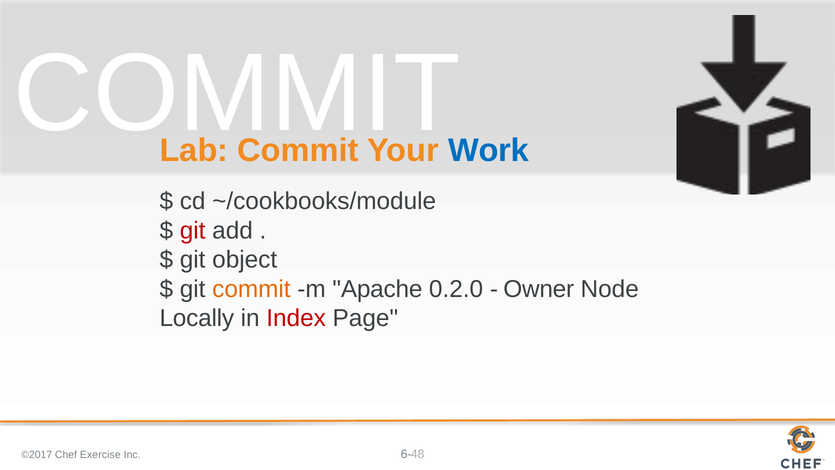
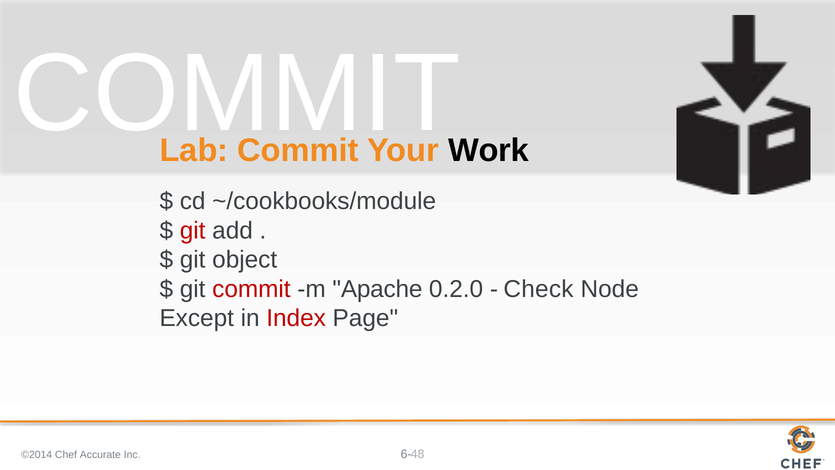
Work colour: blue -> black (489, 150)
commit colour: orange -> red (251, 289)
Owner: Owner -> Check (538, 289)
Locally: Locally -> Except (197, 318)
©2017: ©2017 -> ©2014 (37, 454)
Exercise: Exercise -> Accurate (100, 454)
